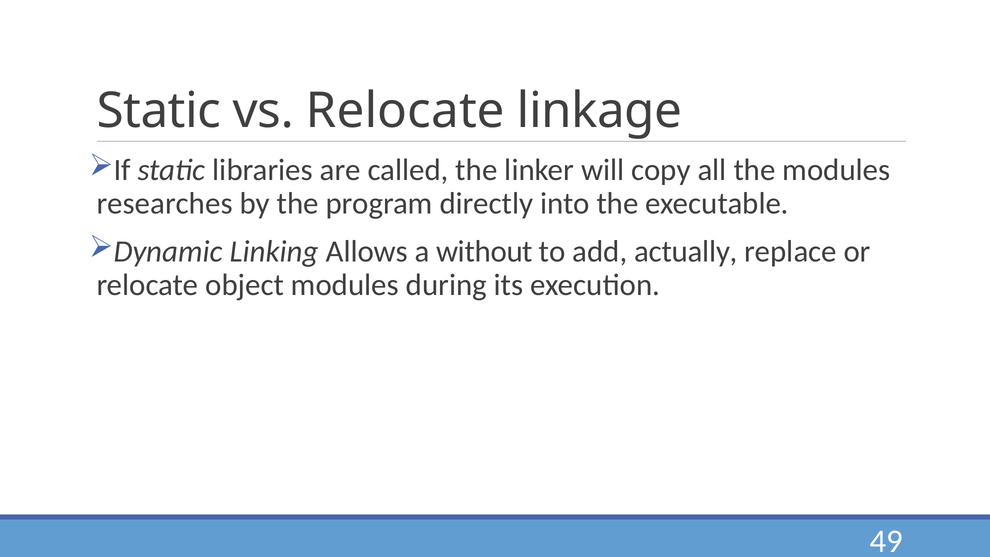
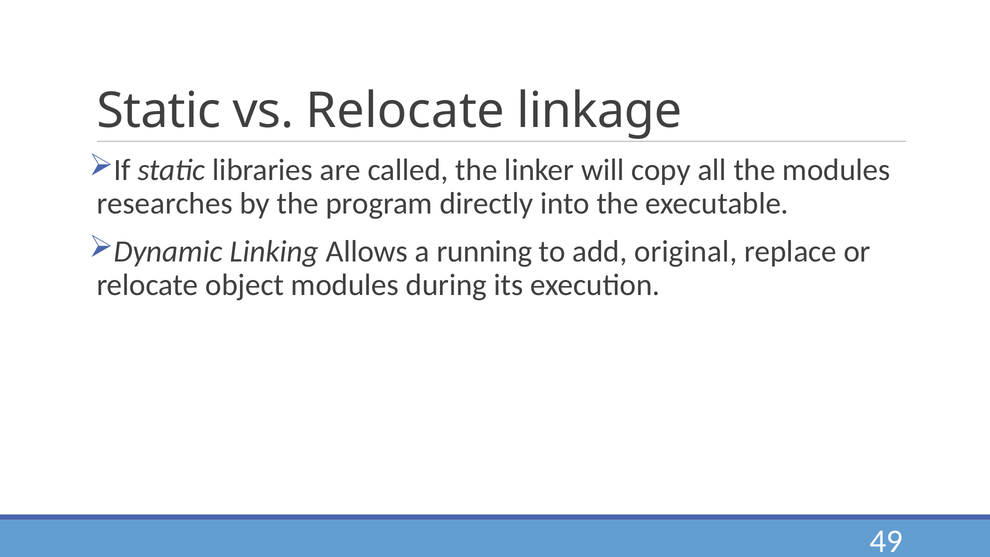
without: without -> running (484, 251)
actually: actually -> original (686, 251)
